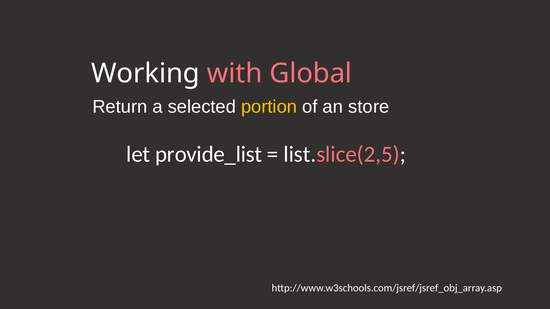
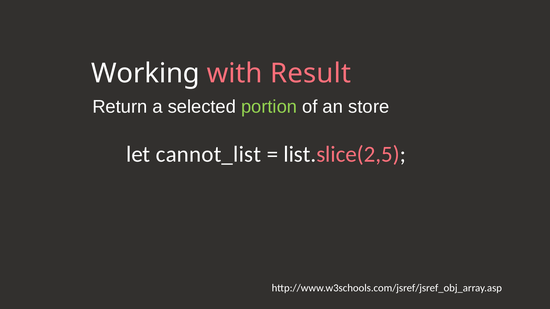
Global: Global -> Result (311, 74)
portion colour: yellow -> light green (269, 107)
provide_list: provide_list -> cannot_list (208, 154)
